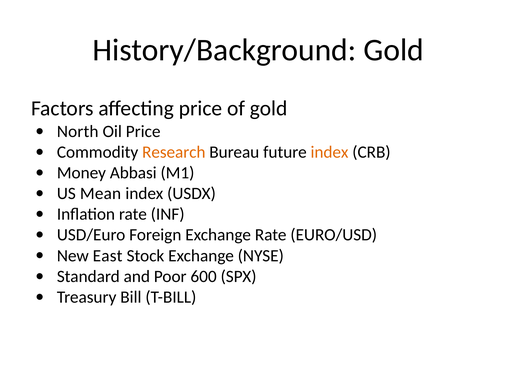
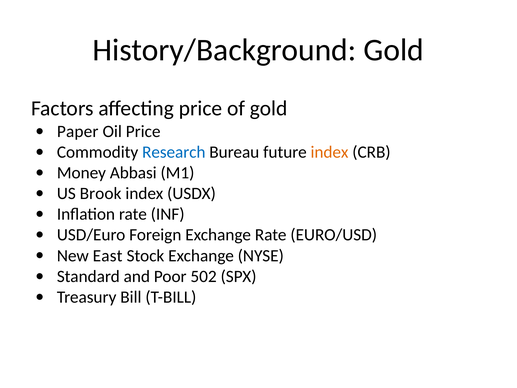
North: North -> Paper (78, 131)
Research colour: orange -> blue (174, 152)
Mean: Mean -> Brook (101, 193)
600: 600 -> 502 (204, 276)
